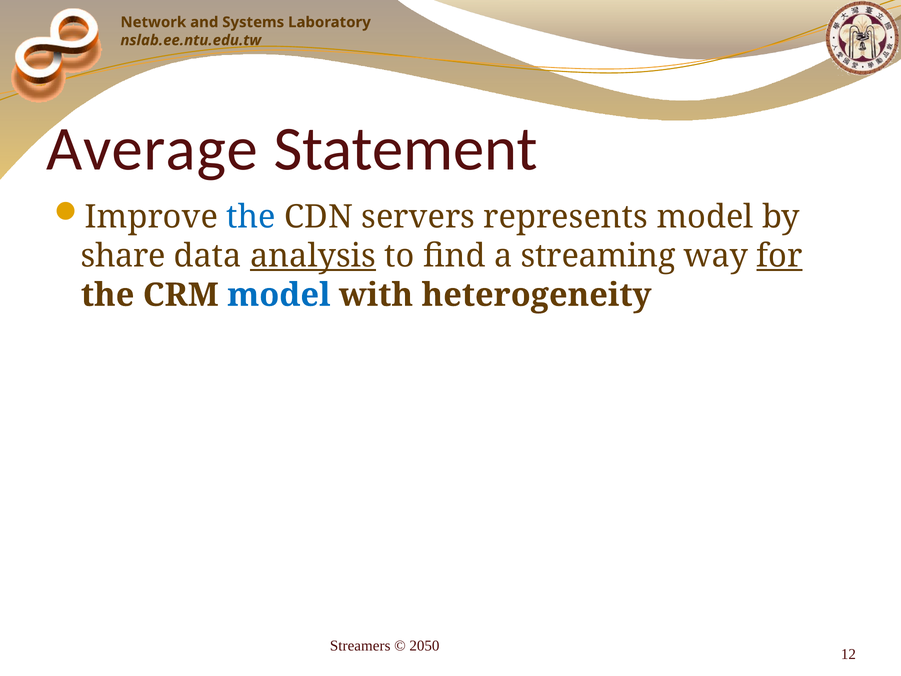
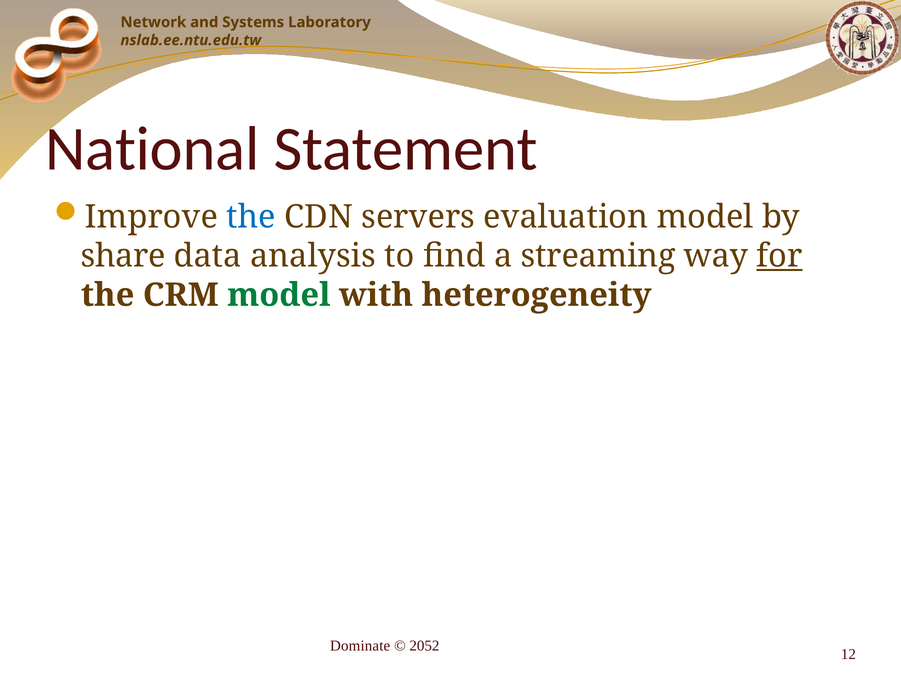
Average: Average -> National (152, 149)
represents: represents -> evaluation (566, 217)
analysis underline: present -> none (313, 256)
model colour: blue -> green (279, 295)
Streamers: Streamers -> Dominate (360, 645)
2050: 2050 -> 2052 (424, 645)
